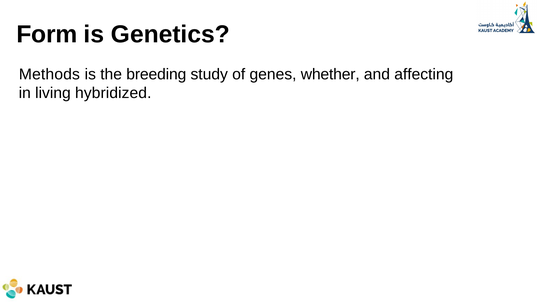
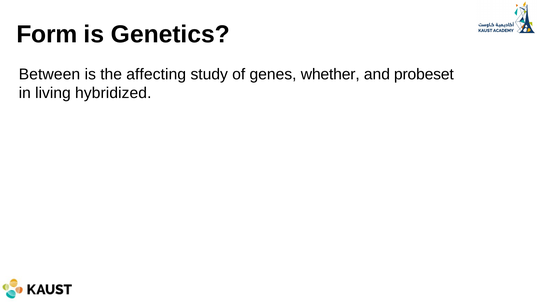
Methods: Methods -> Between (49, 74)
breeding: breeding -> affecting (156, 74)
affecting: affecting -> probeset (424, 74)
